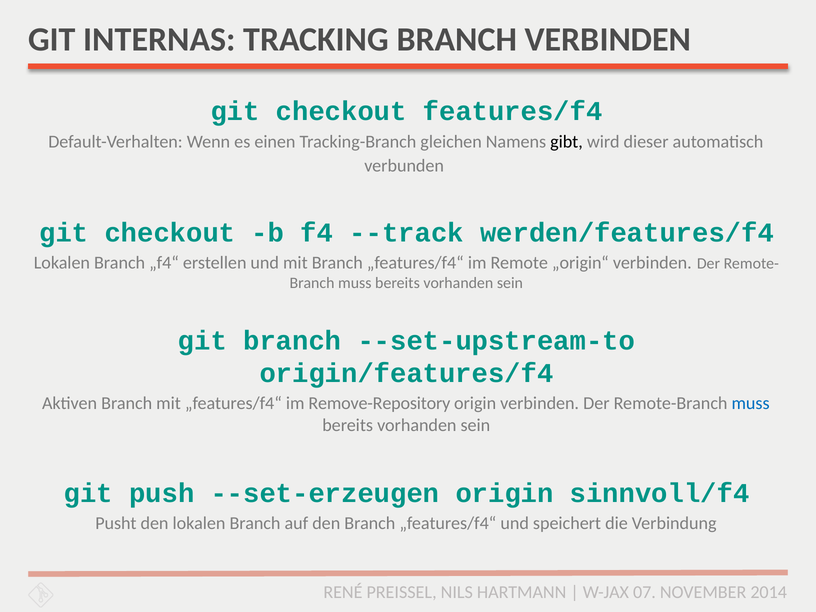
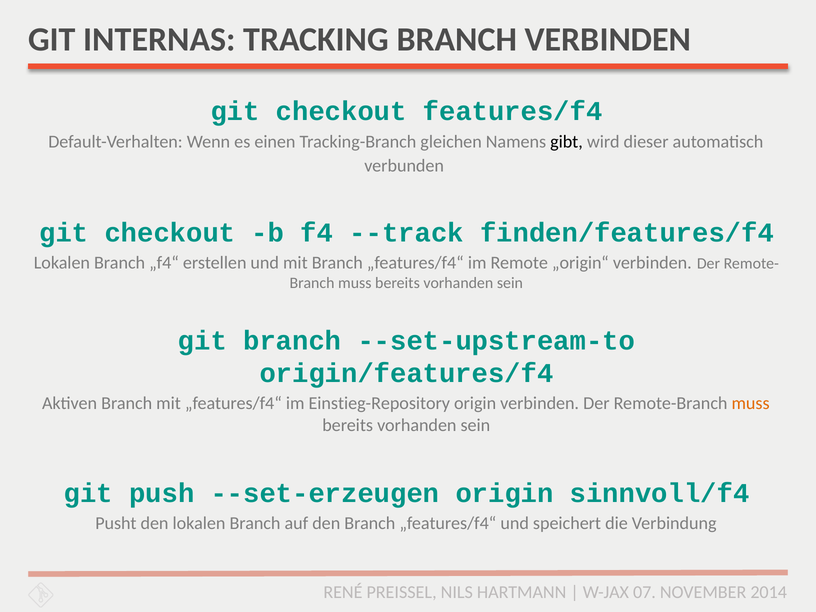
werden/features/f4: werden/features/f4 -> finden/features/f4 (627, 233)
Remove-Repository: Remove-Repository -> Einstieg-Repository (379, 403)
muss colour: blue -> orange (751, 403)
